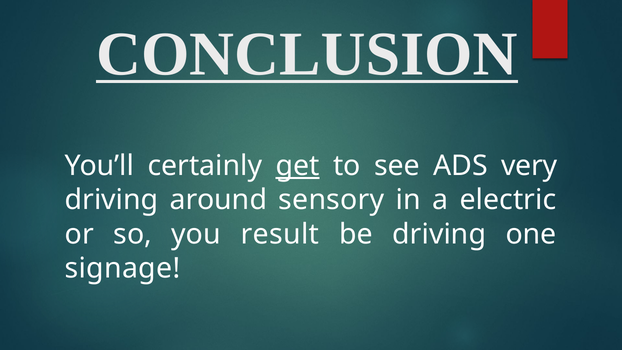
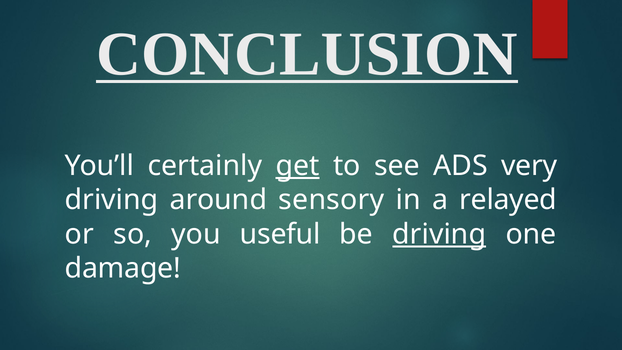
electric: electric -> relayed (508, 200)
result: result -> useful (280, 234)
driving underline: none -> present (439, 234)
signage: signage -> damage (123, 268)
